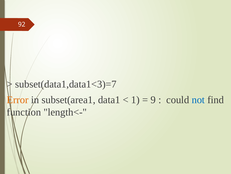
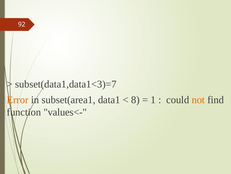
1: 1 -> 8 (135, 99)
9: 9 -> 1 (153, 99)
not colour: blue -> orange (198, 99)
length<-: length<- -> values<- (65, 112)
